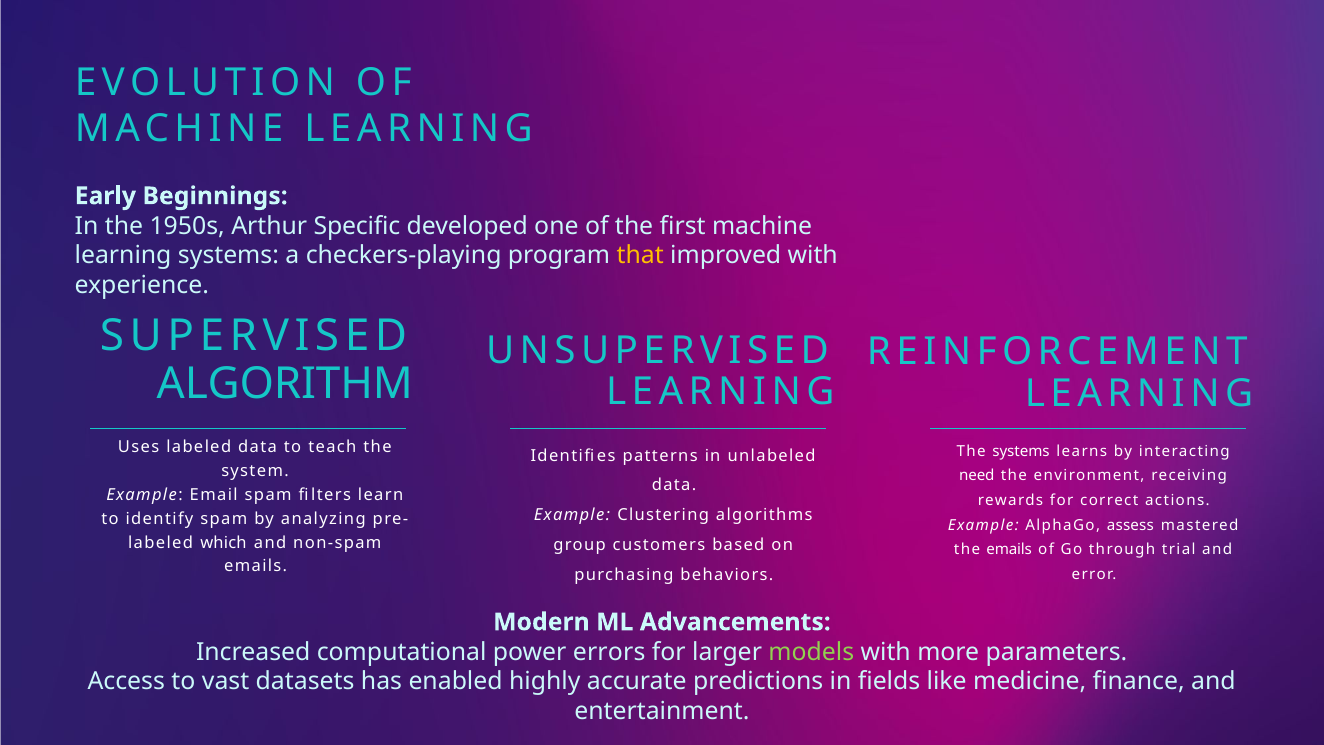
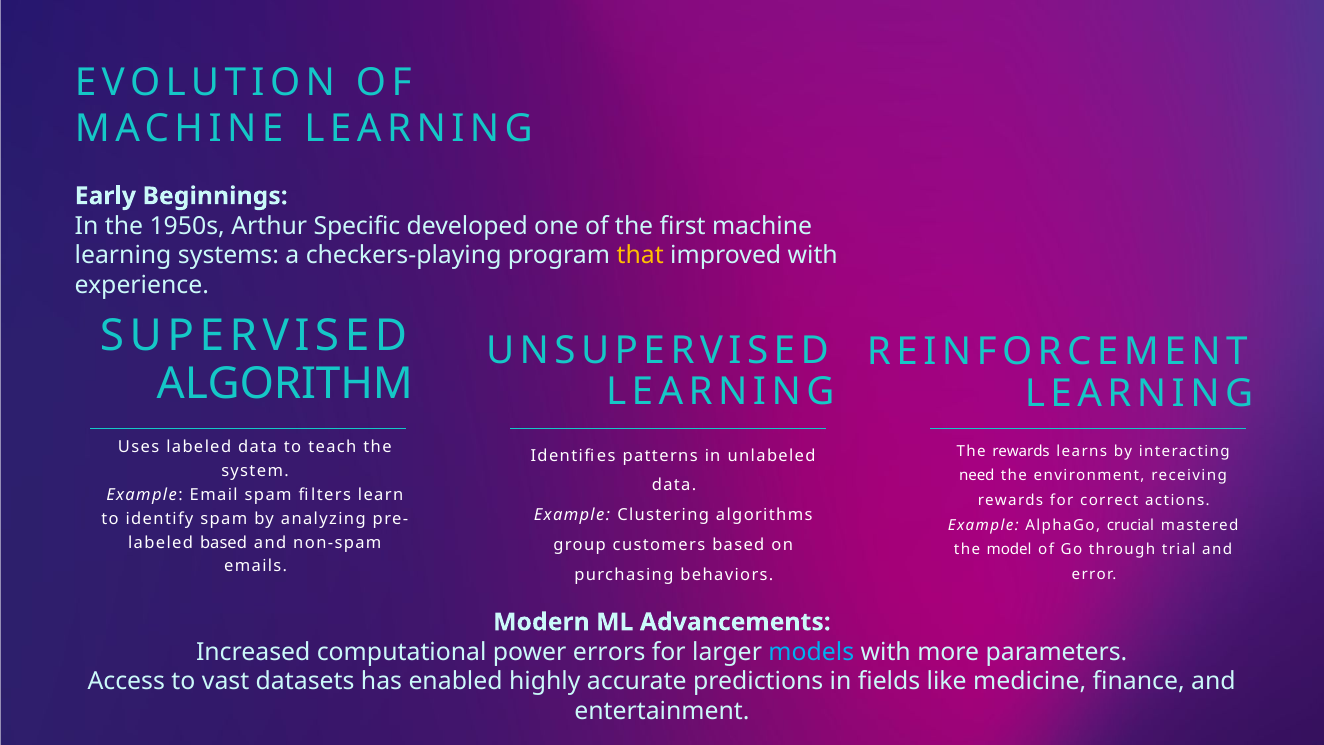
The systems: systems -> rewards (1021, 451)
assess: assess -> crucial (1130, 525)
labeled which: which -> based (224, 542)
the emails: emails -> model (1009, 549)
models colour: light green -> light blue (811, 652)
